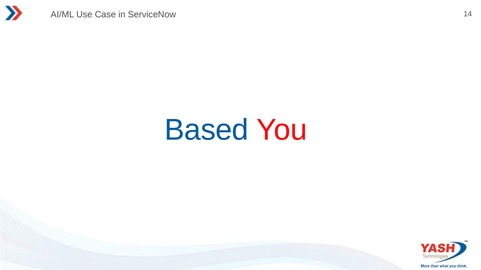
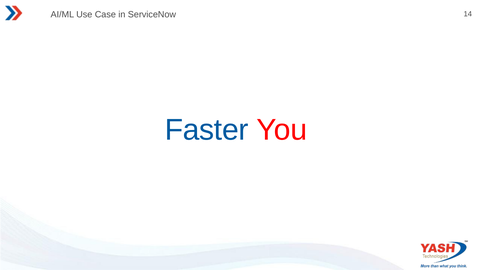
Based: Based -> Faster (207, 130)
